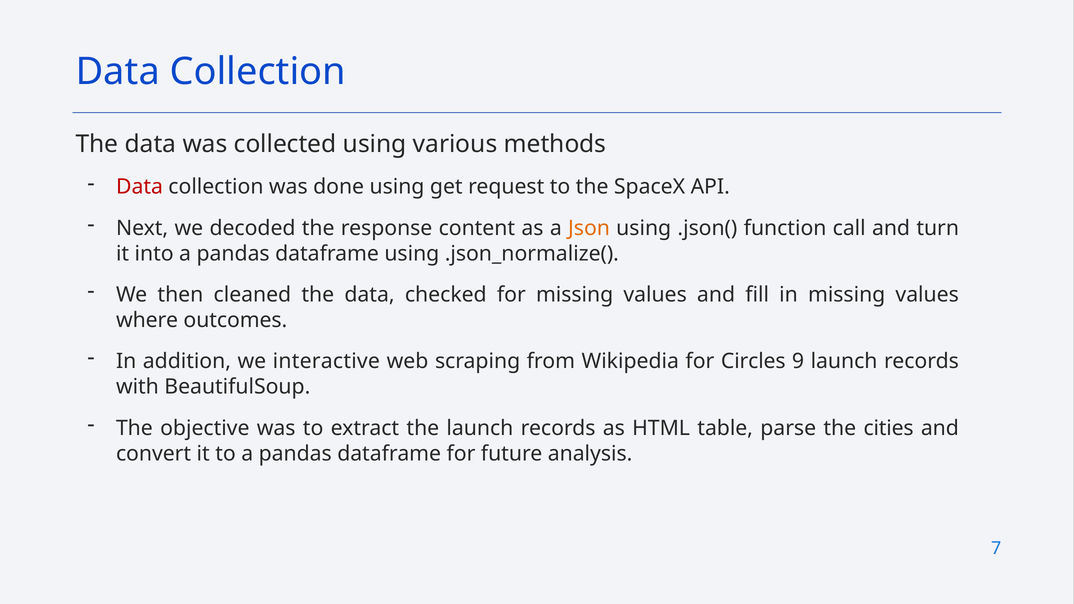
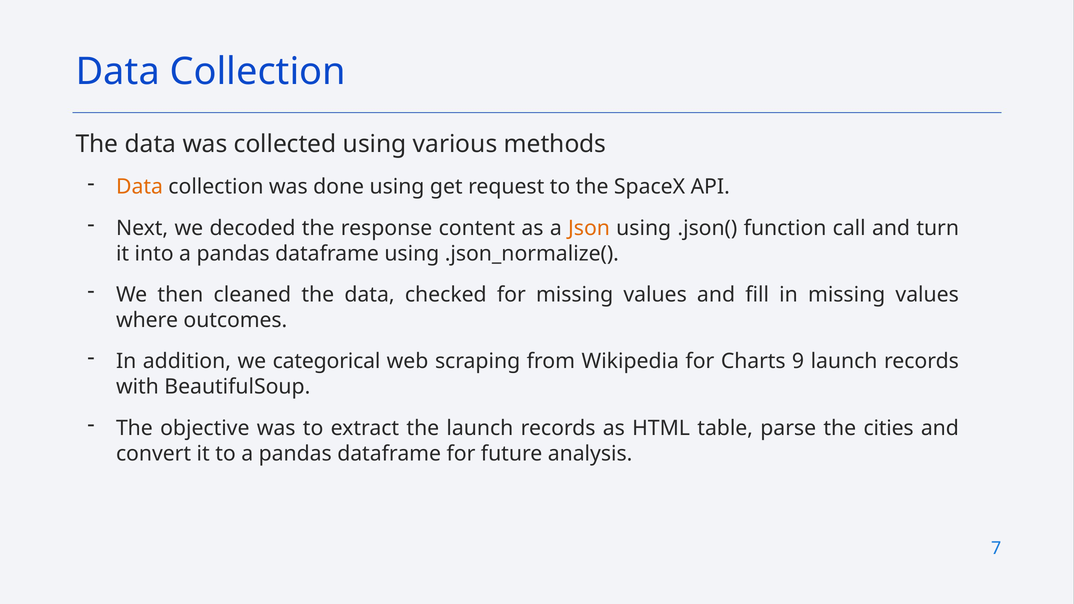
Data colour: red -> orange (140, 187)
interactive: interactive -> categorical (327, 361)
Circles: Circles -> Charts (753, 361)
